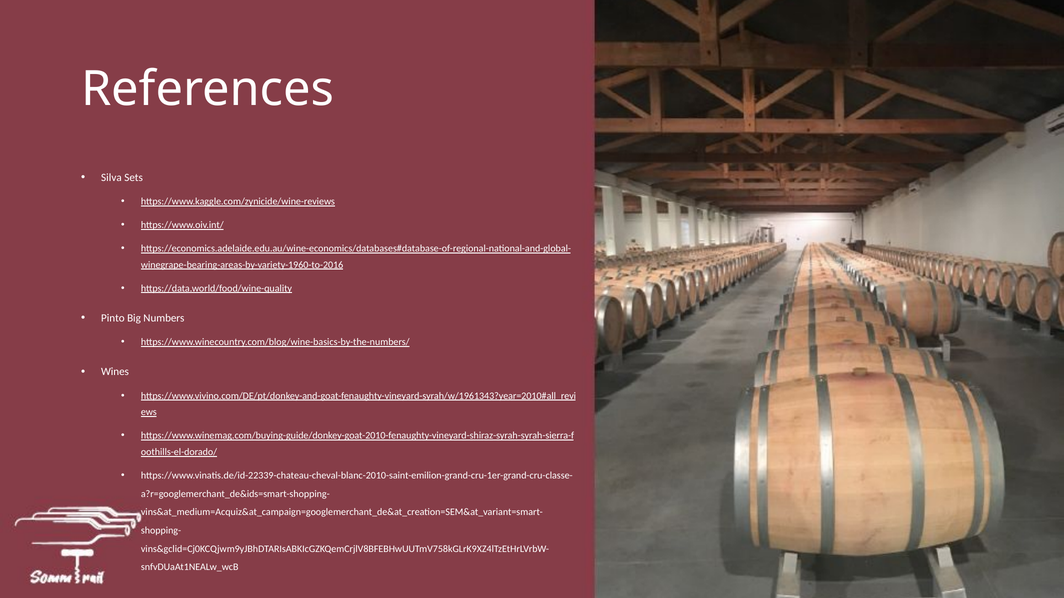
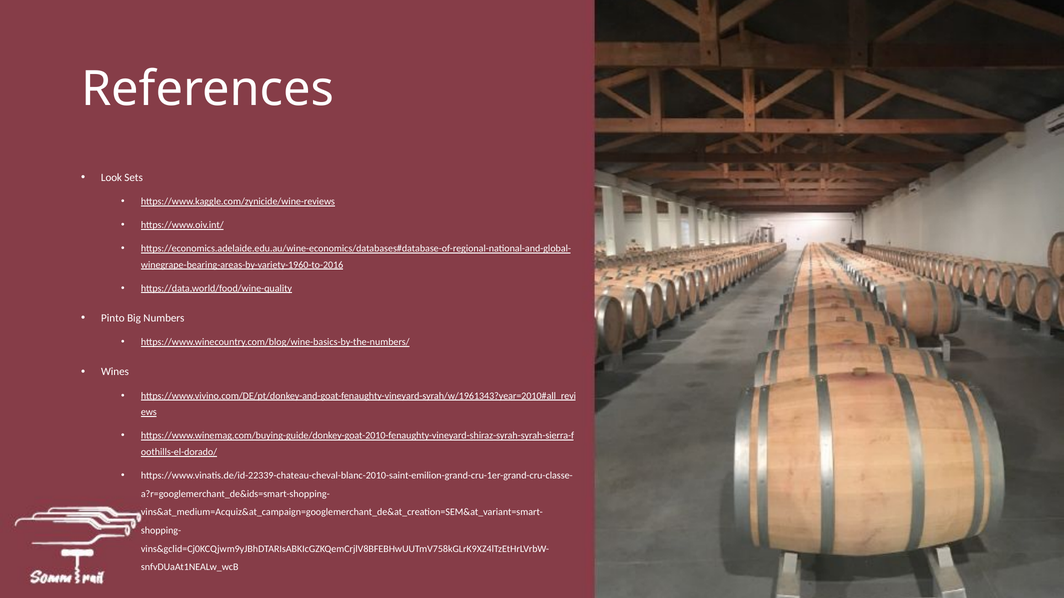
Silva: Silva -> Look (111, 178)
